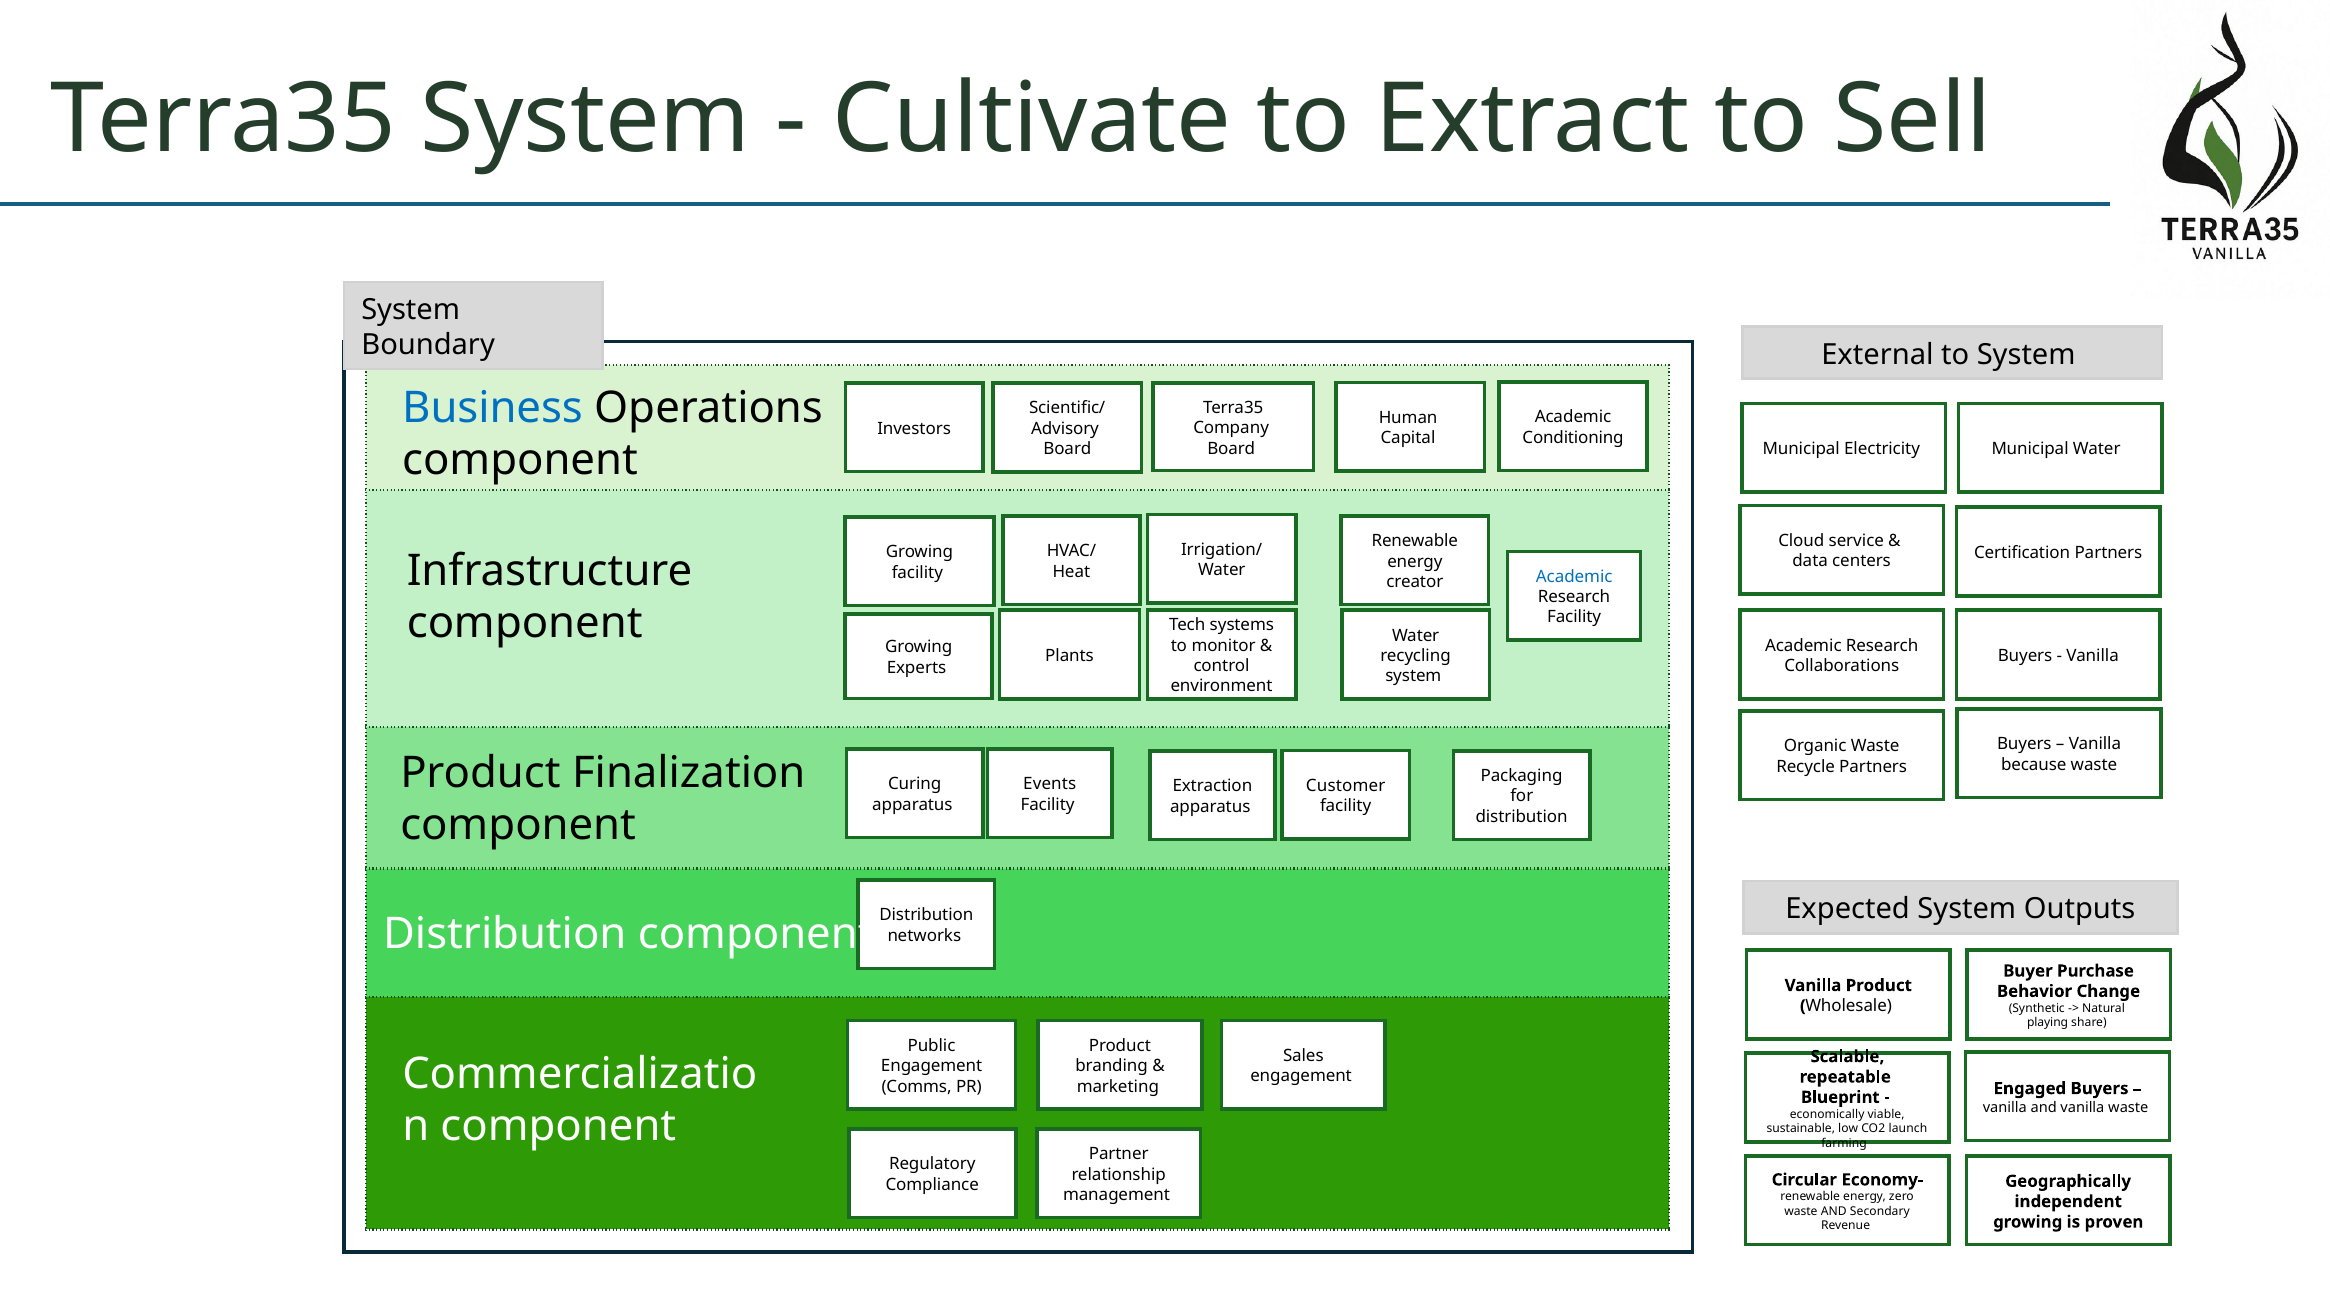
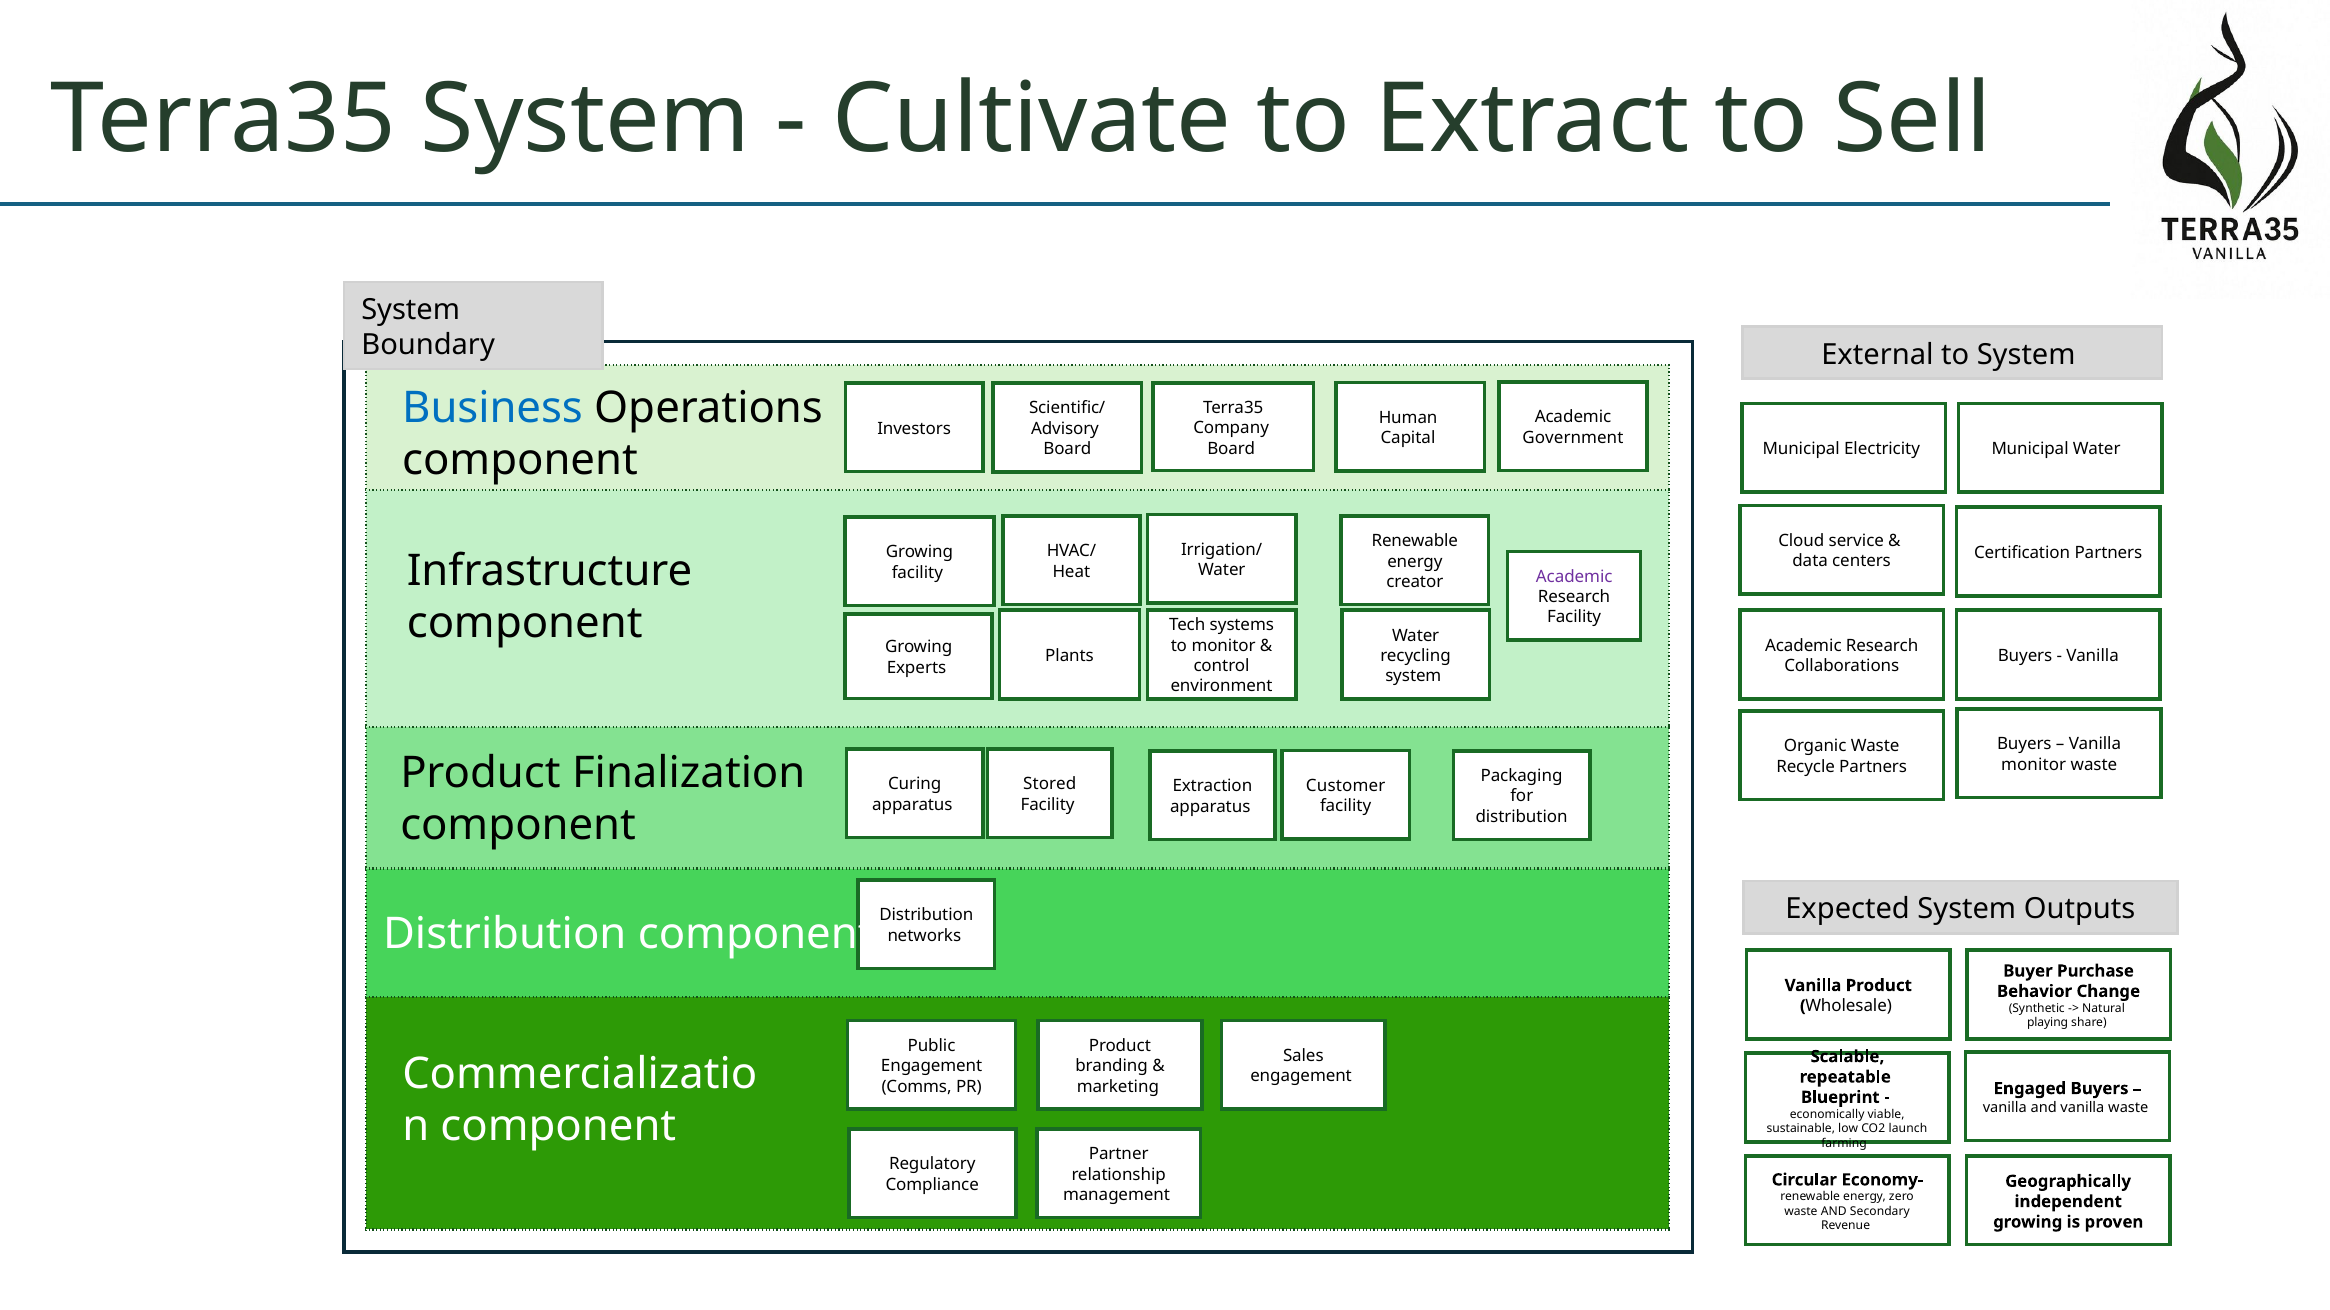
Conditioning: Conditioning -> Government (1573, 438)
Academic colour: blue -> purple (1574, 577)
because: because -> monitor (2034, 765)
Events: Events -> Stored (1050, 784)
